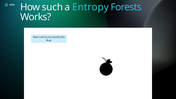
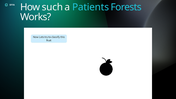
Entropy: Entropy -> Patients (91, 7)
